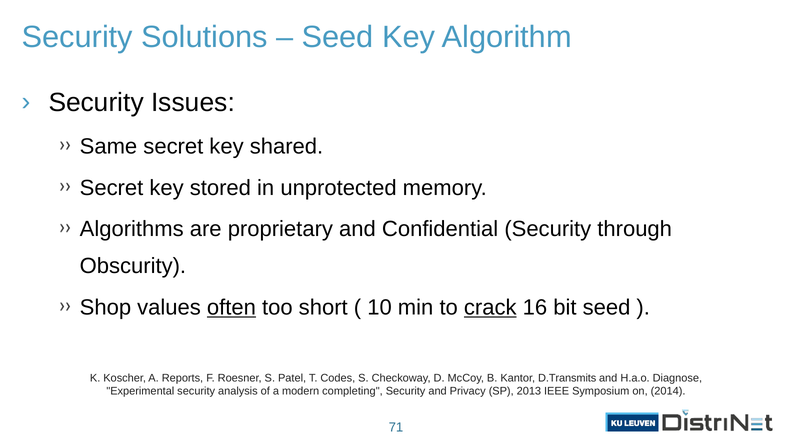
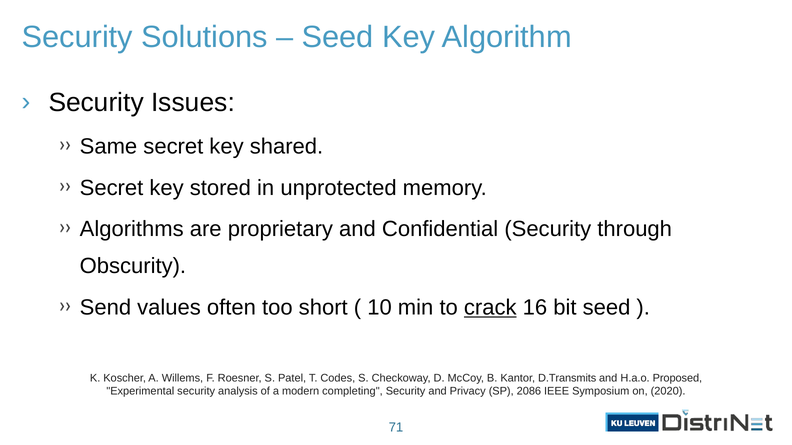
Shop: Shop -> Send (105, 308)
often underline: present -> none (231, 308)
Reports: Reports -> Willems (182, 378)
Diagnose: Diagnose -> Proposed (677, 378)
2013: 2013 -> 2086 (529, 392)
2014: 2014 -> 2020 (668, 392)
